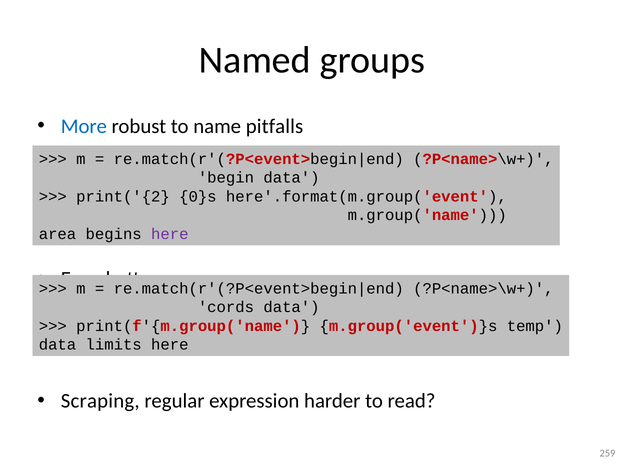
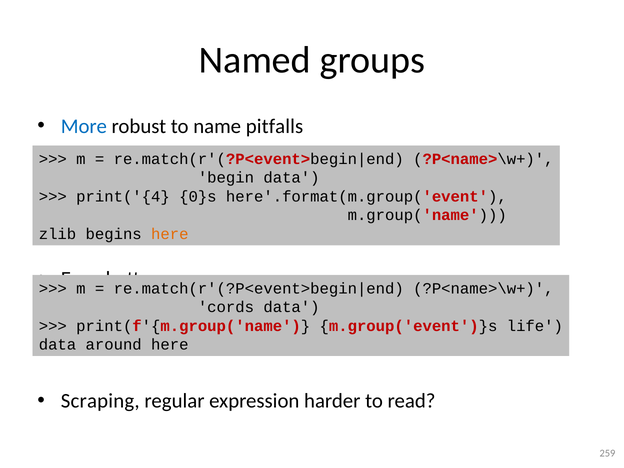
print('{2: print('{2 -> print('{4 (123, 196)
area: area -> zlib (57, 234)
here colour: purple -> orange (170, 234)
temp: temp -> life (535, 326)
limits: limits -> around (114, 345)
